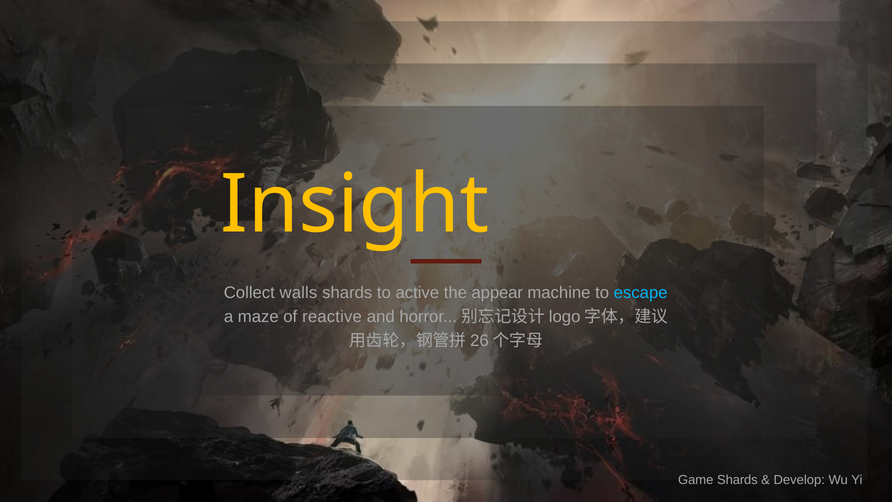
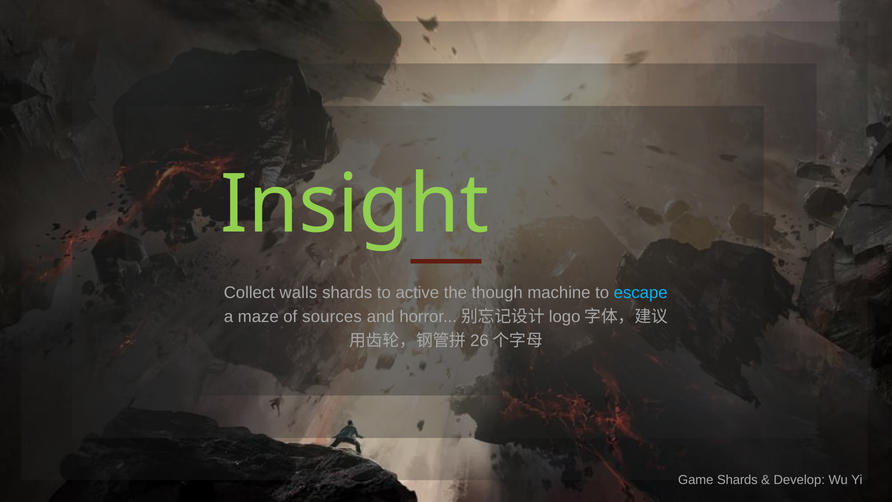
Insight colour: yellow -> light green (355, 205)
appear: appear -> though (497, 293)
reactive: reactive -> sources (332, 317)
